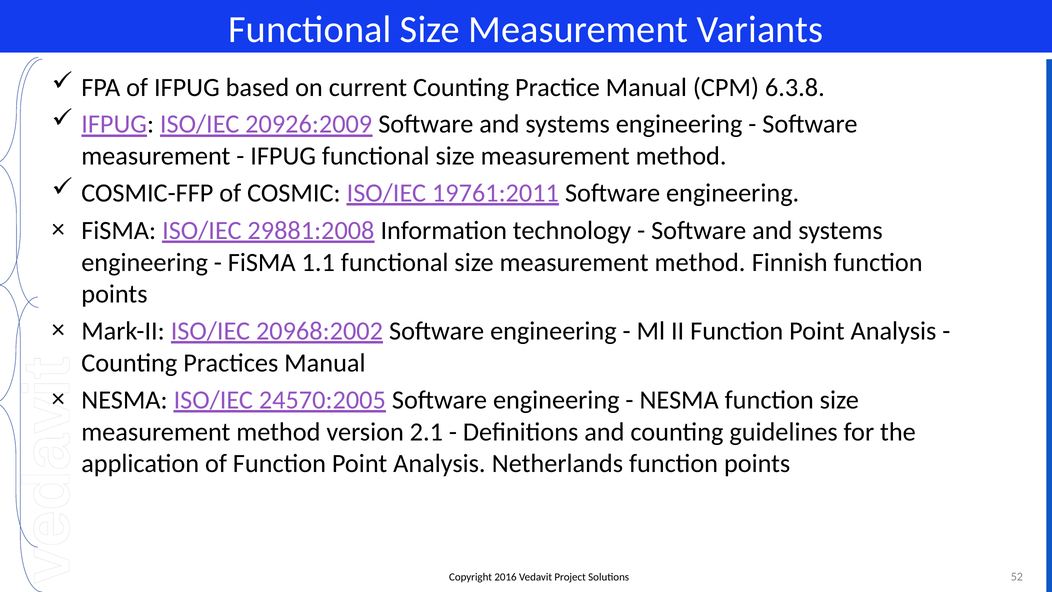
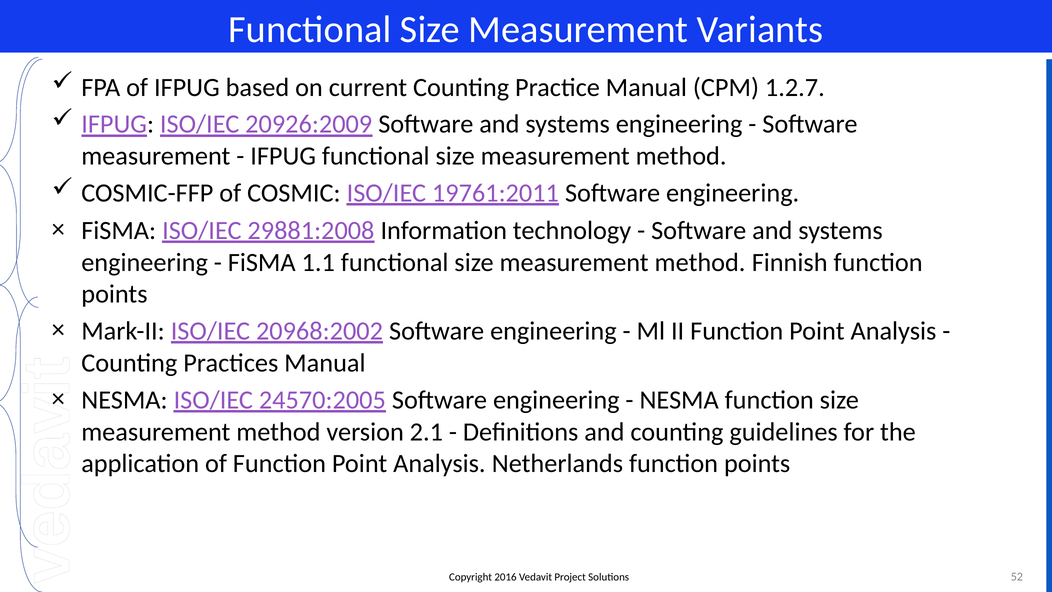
6.3.8: 6.3.8 -> 1.2.7 (795, 87)
